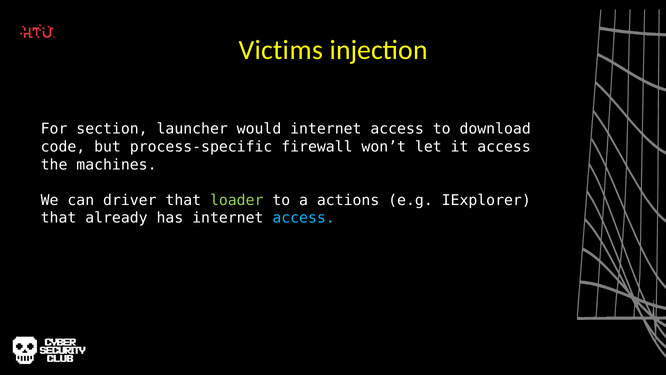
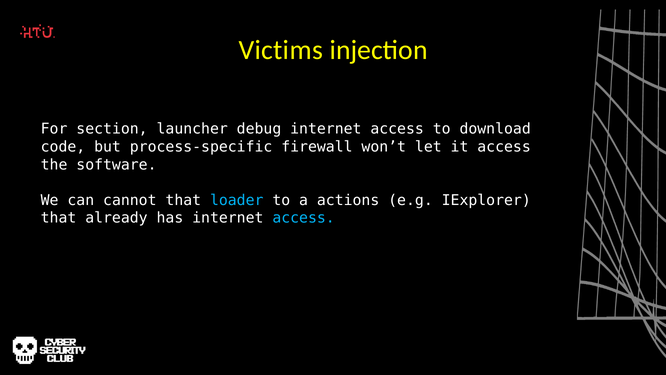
would: would -> debug (259, 129)
machines: machines -> software (116, 164)
driver: driver -> cannot (130, 200)
loader colour: light green -> light blue (237, 200)
